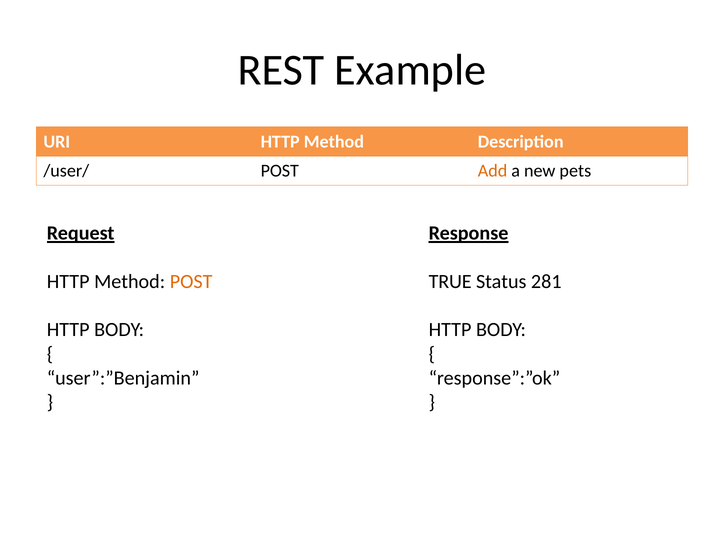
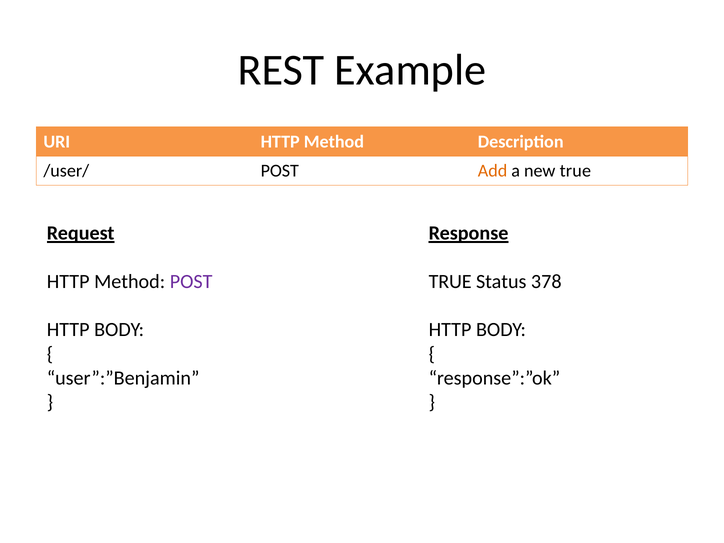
new pets: pets -> true (575, 171)
281: 281 -> 378 (546, 281)
POST colour: orange -> purple (191, 281)
